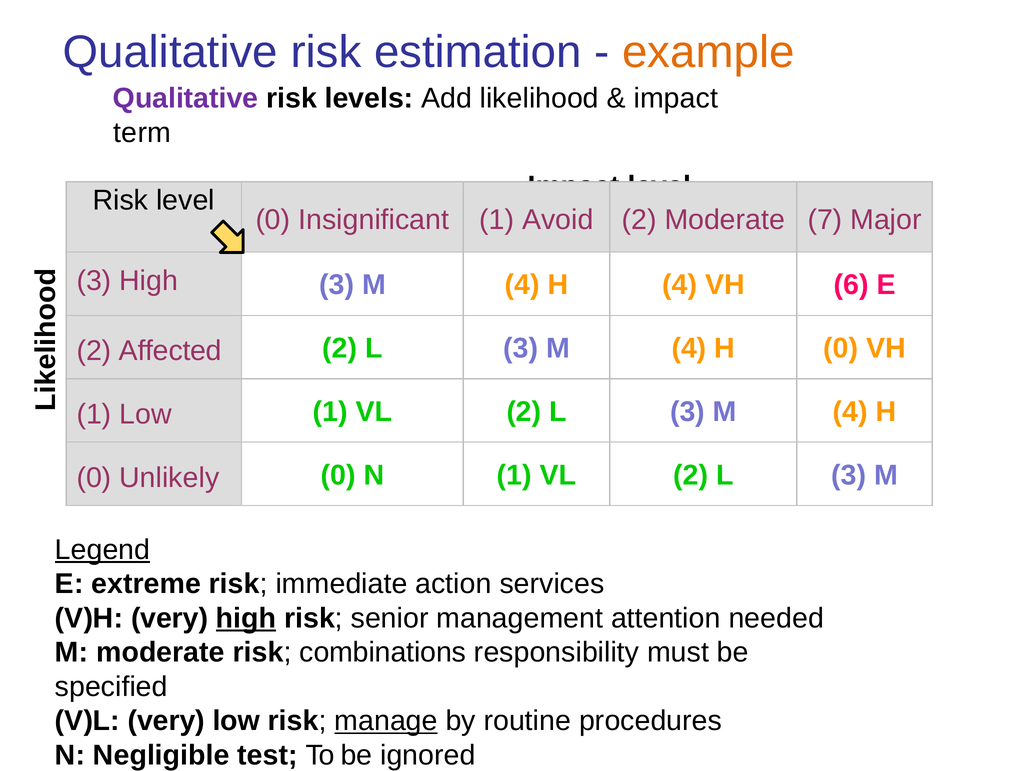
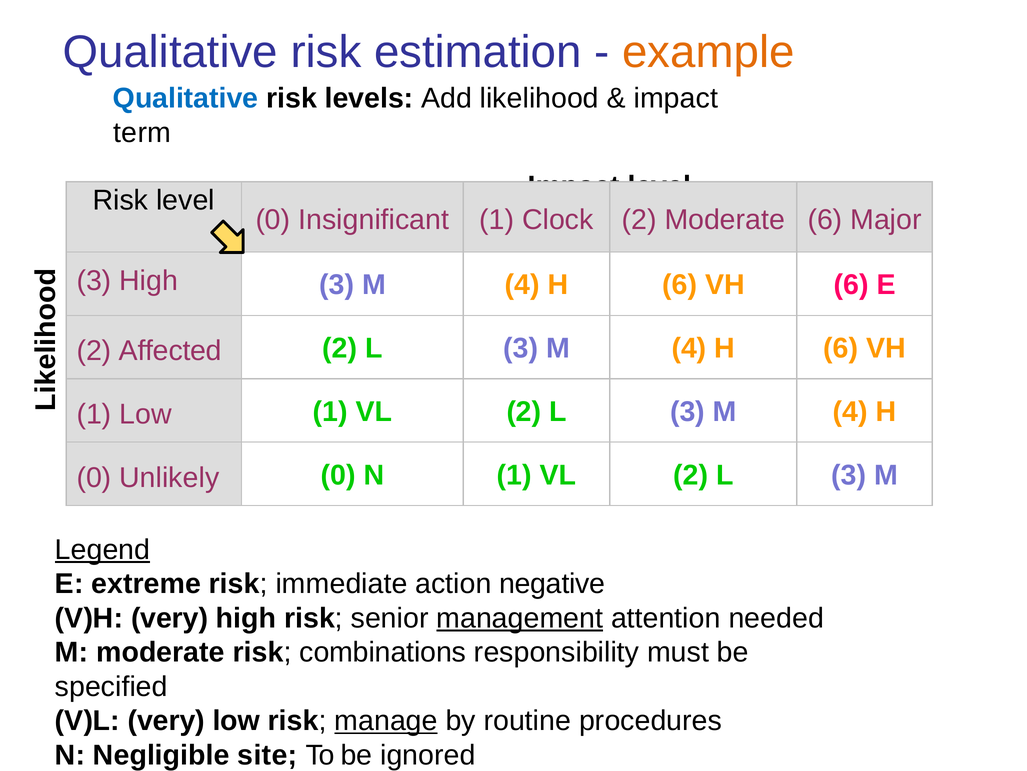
Qualitative colour: purple -> blue (186, 98)
Avoid: Avoid -> Clock (558, 220)
Moderate 7: 7 -> 6 (825, 220)
4: 4 -> 6 (680, 285)
0: 0 -> 6 (841, 348)
services: services -> negative (552, 583)
high underline: present -> none (246, 618)
management underline: none -> present (520, 618)
test: test -> site (267, 755)
